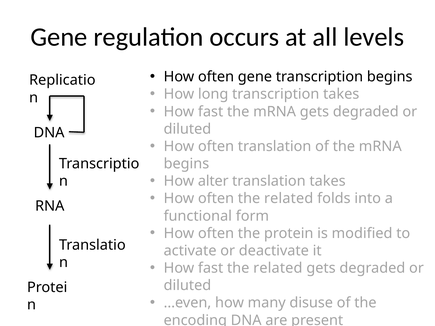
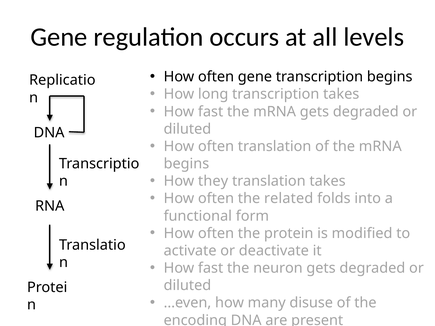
alter: alter -> they (213, 181)
fast the related: related -> neuron (278, 268)
